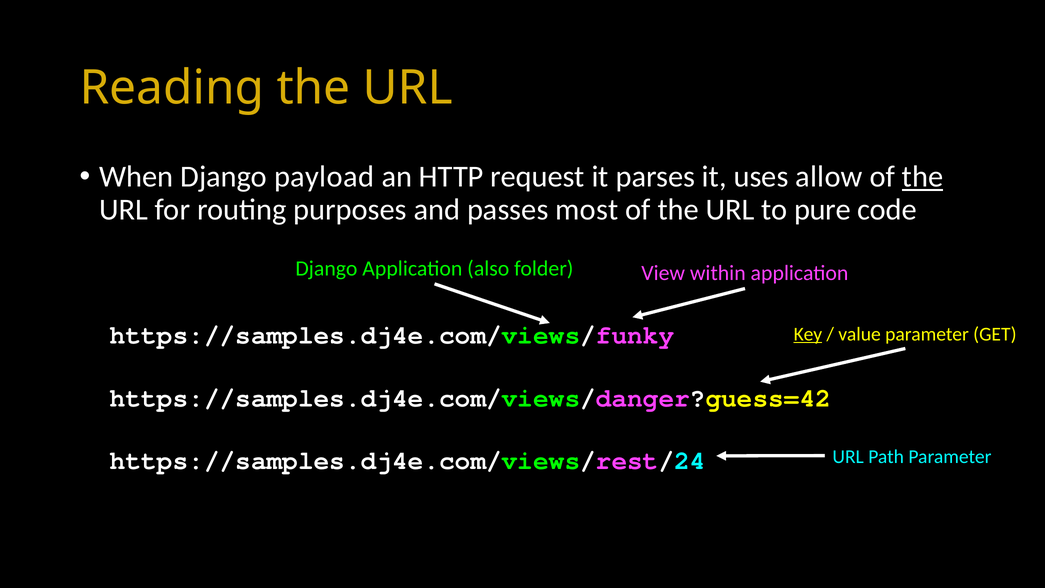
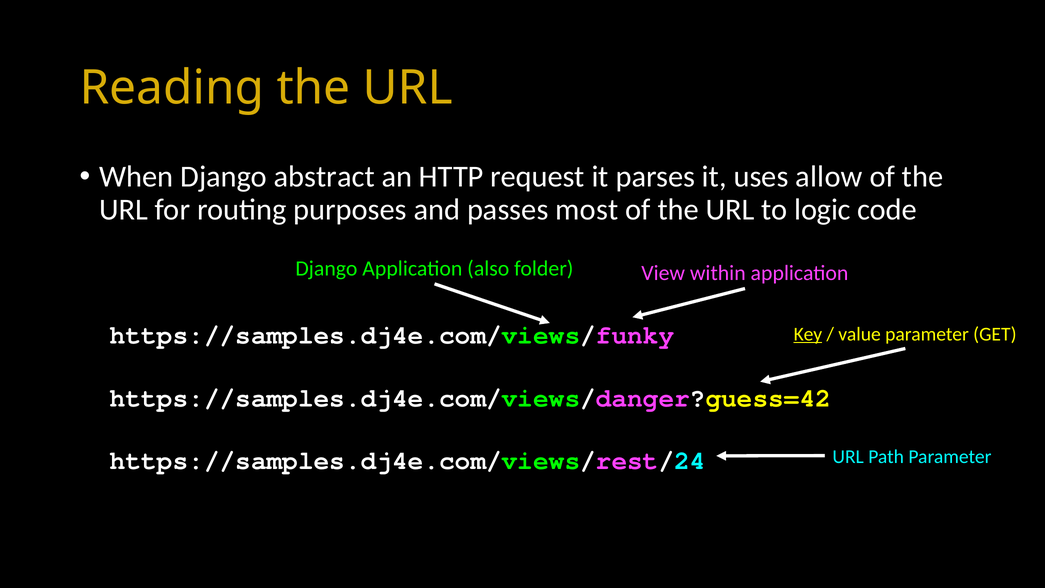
payload: payload -> abstract (324, 177)
the underline: present -> none (923, 177)
pure: pure -> logic (822, 210)
